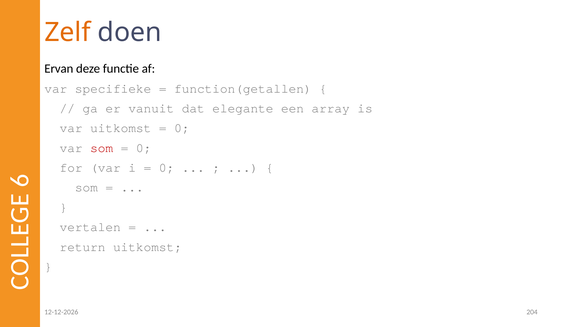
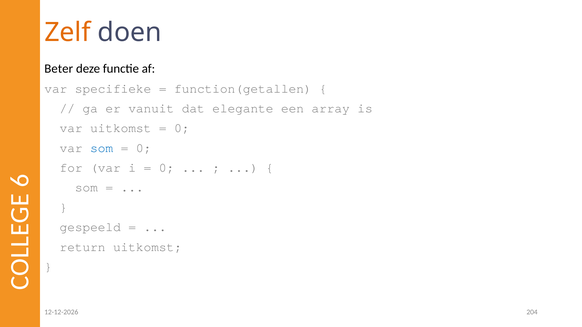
Ervan: Ervan -> Beter (59, 69)
som colour: red -> blue (102, 148)
vertalen: vertalen -> gespeeld (90, 227)
